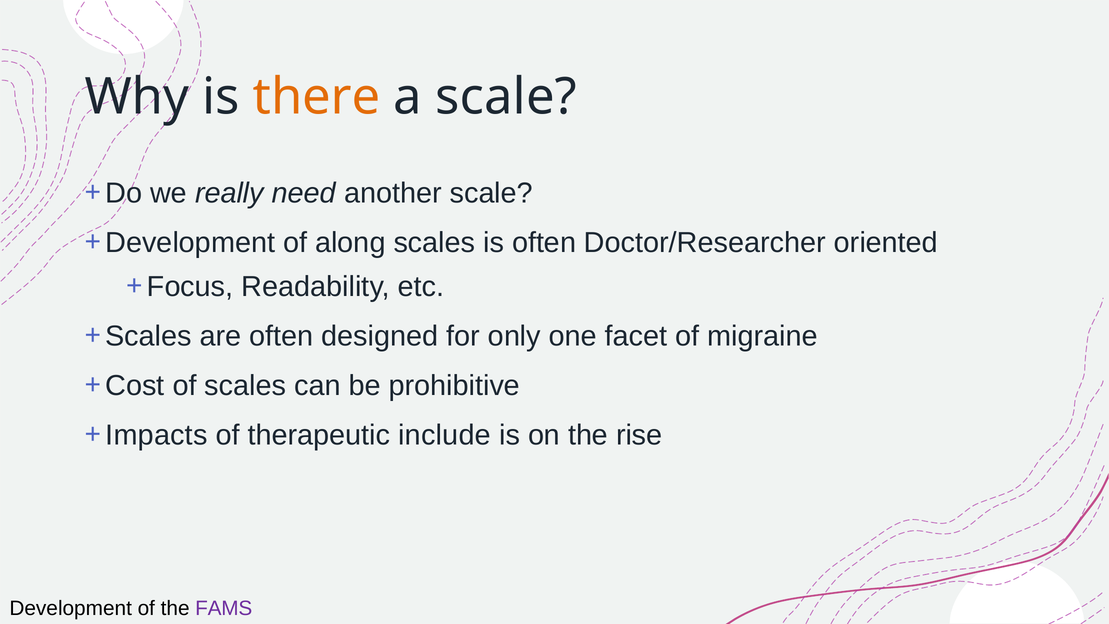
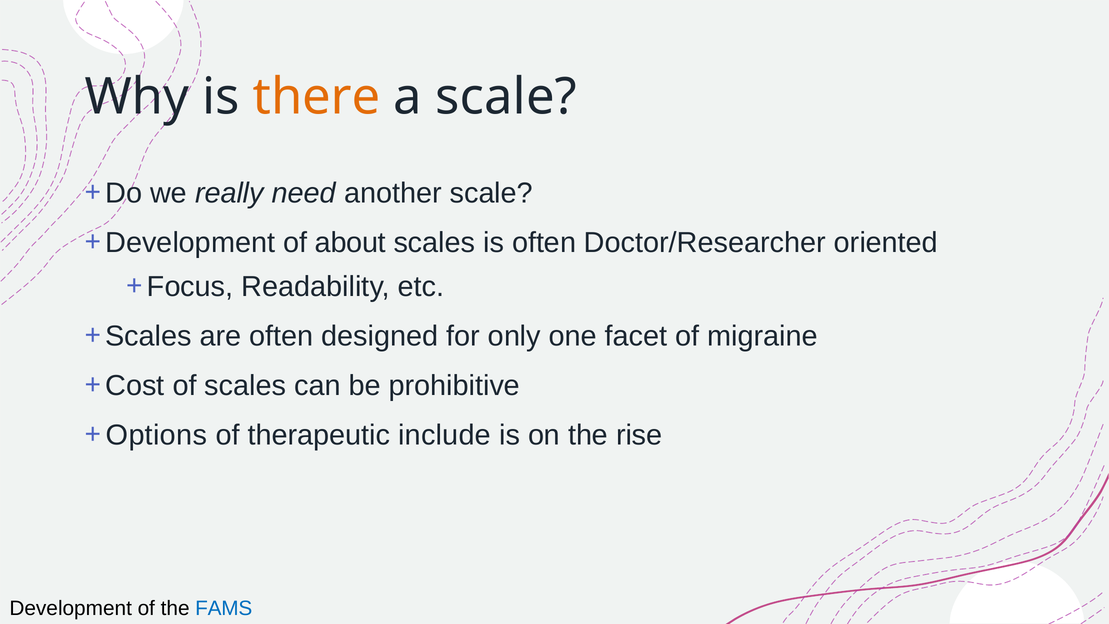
along: along -> about (350, 243)
Impacts: Impacts -> Options (156, 435)
FAMS colour: purple -> blue (224, 608)
